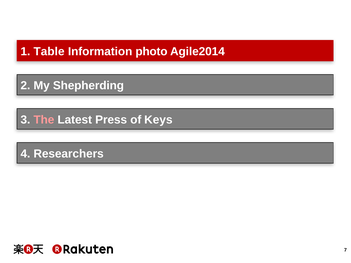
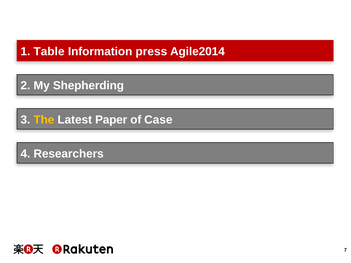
photo: photo -> press (151, 52)
The colour: pink -> yellow (44, 120)
Press: Press -> Paper (111, 120)
Keys: Keys -> Case (158, 120)
